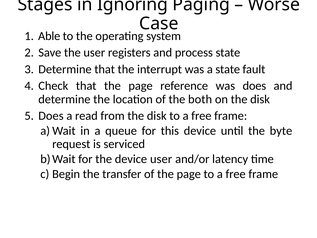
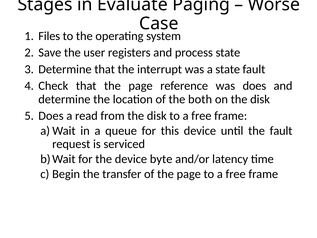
Ignoring: Ignoring -> Evaluate (132, 4)
Able: Able -> Files (49, 36)
the byte: byte -> fault (281, 131)
device user: user -> byte (161, 159)
